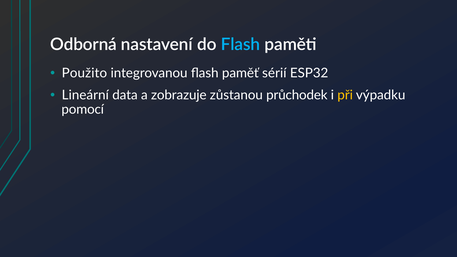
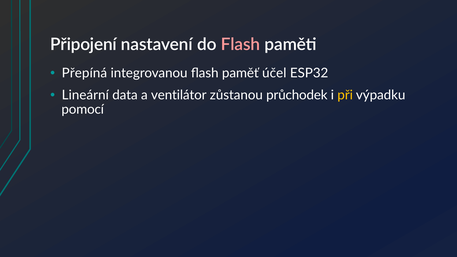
Odborná: Odborná -> Připojení (83, 45)
Flash colour: light blue -> pink (240, 45)
Použito: Použito -> Přepíná (84, 73)
sérií: sérií -> účel (274, 73)
zobrazuje: zobrazuje -> ventilátor (179, 95)
